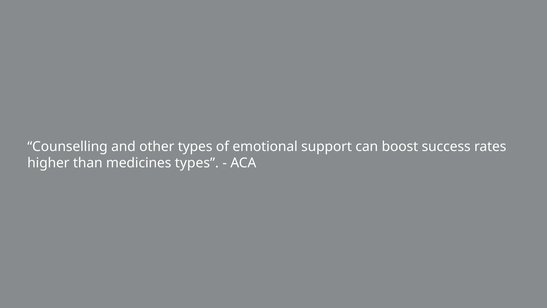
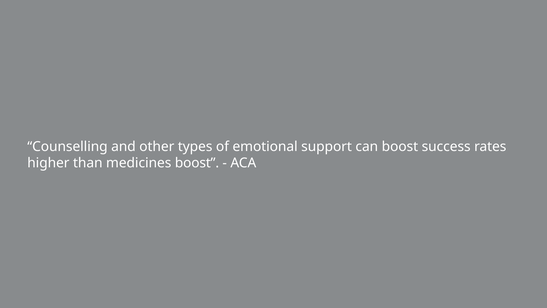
medicines types: types -> boost (197, 163)
